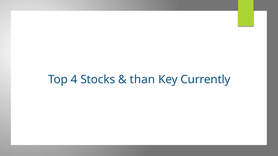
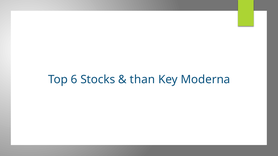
4: 4 -> 6 (74, 80)
Currently: Currently -> Moderna (205, 80)
